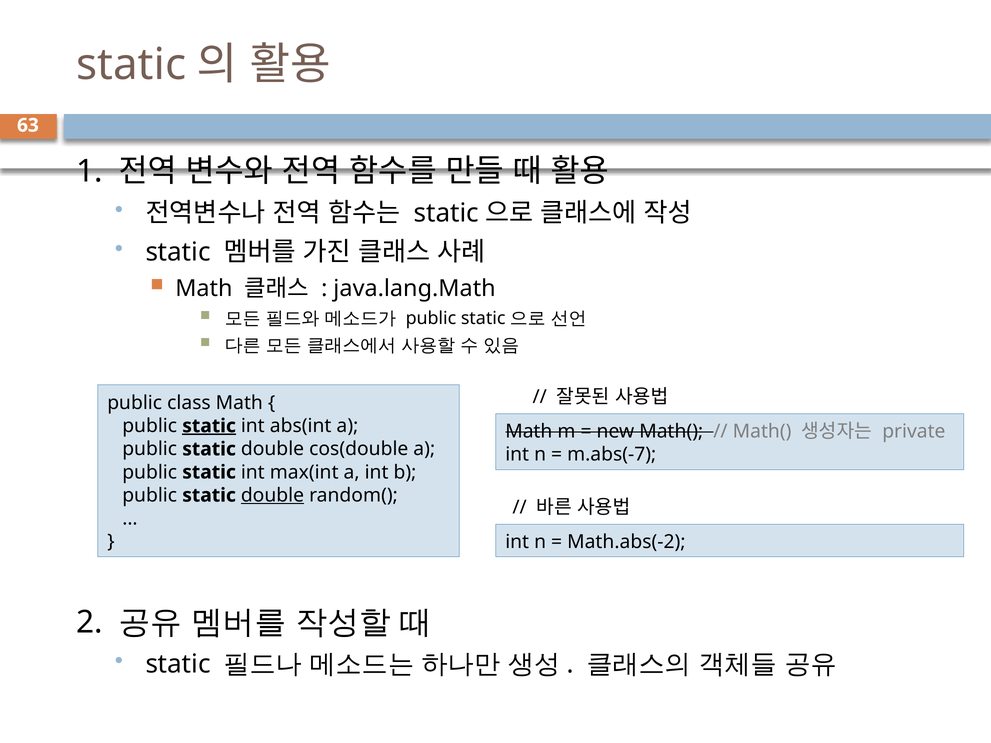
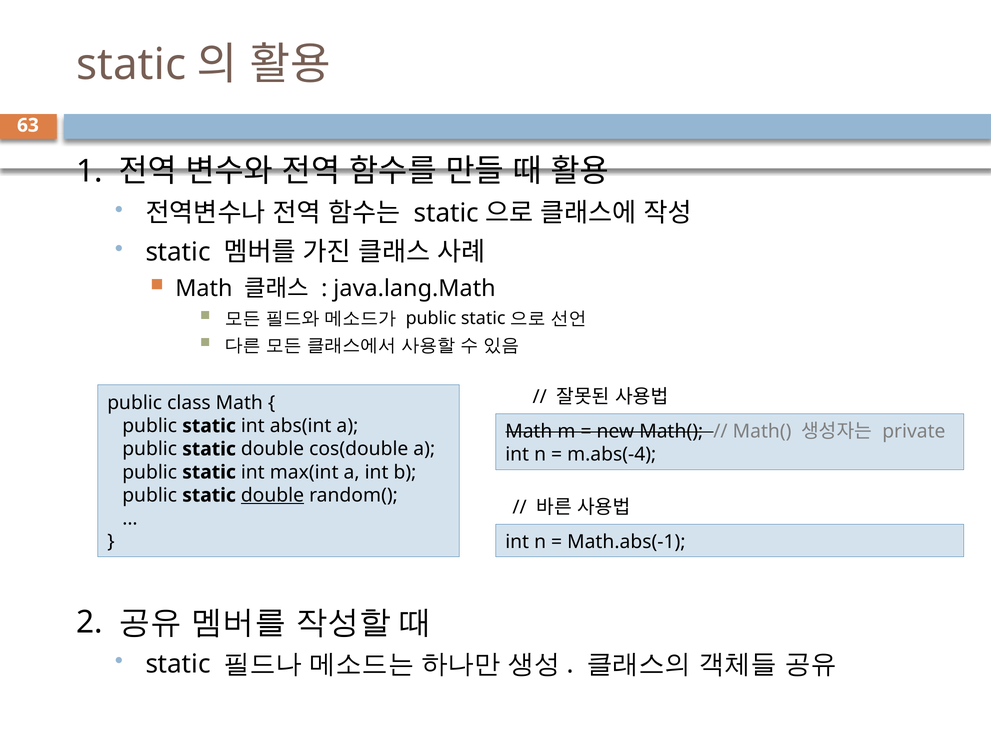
static underline: present -> none (209, 426)
m.abs(-7: m.abs(-7 -> m.abs(-4 (612, 455)
Math.abs(-2: Math.abs(-2 -> Math.abs(-1 (626, 542)
